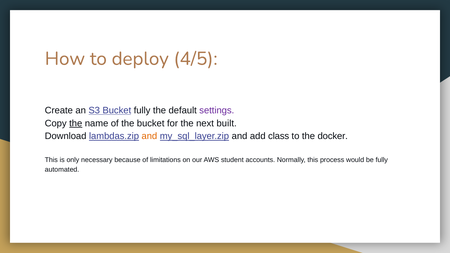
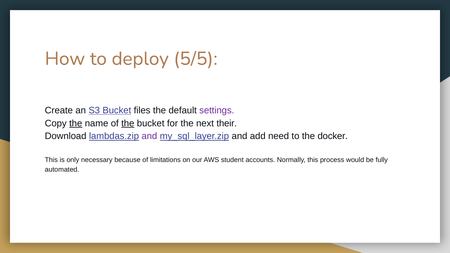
4/5: 4/5 -> 5/5 (196, 59)
Bucket fully: fully -> files (142, 110)
the underline: none -> present (128, 123)
built: built -> their (227, 123)
and colour: orange -> purple (149, 136)
class: class -> need (279, 136)
